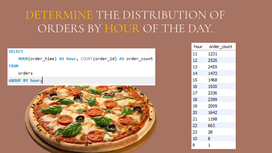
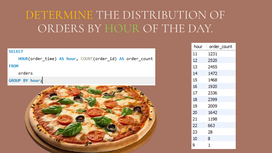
HOUR colour: yellow -> light green (122, 28)
